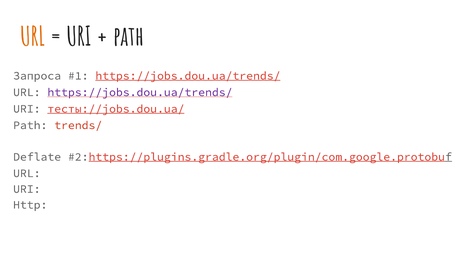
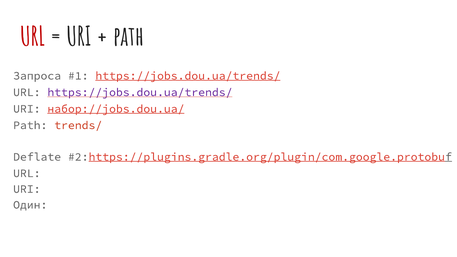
URL colour: orange -> red (33, 37)
тесты://jobs.dou.ua/: тесты://jobs.dou.ua/ -> набор://jobs.dou.ua/ (116, 109)
Http: Http -> Один (30, 205)
